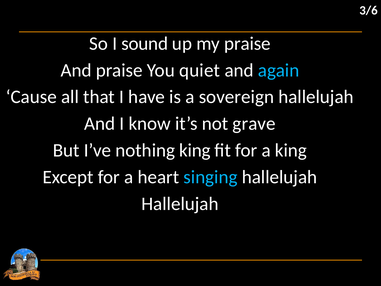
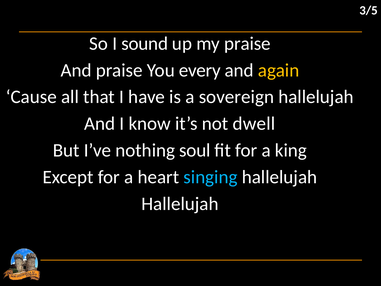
3/6: 3/6 -> 3/5 (368, 10)
quiet: quiet -> every (200, 70)
again colour: light blue -> yellow (279, 70)
grave: grave -> dwell (254, 124)
nothing king: king -> soul (195, 150)
